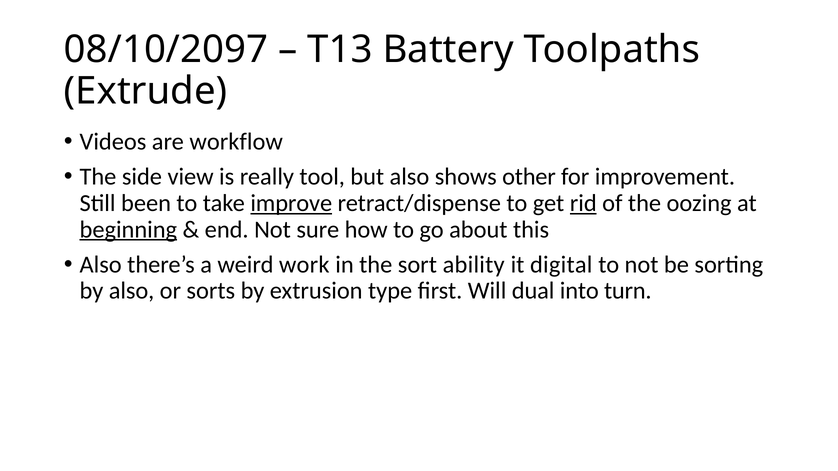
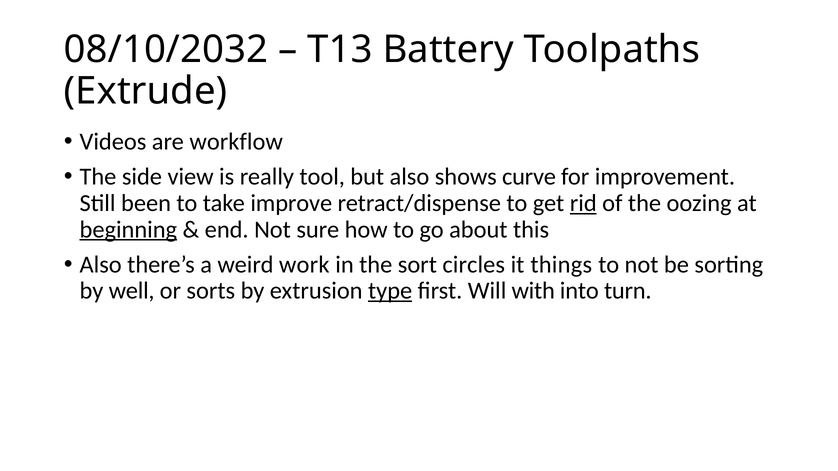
08/10/2097: 08/10/2097 -> 08/10/2032 (166, 50)
other: other -> curve (529, 177)
improve underline: present -> none (291, 203)
ability: ability -> circles (474, 265)
digital: digital -> things (561, 265)
by also: also -> well (132, 291)
type underline: none -> present (390, 291)
dual: dual -> with (533, 291)
